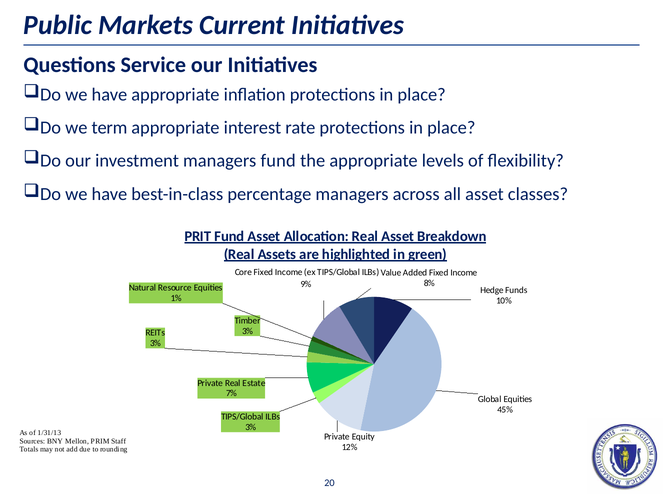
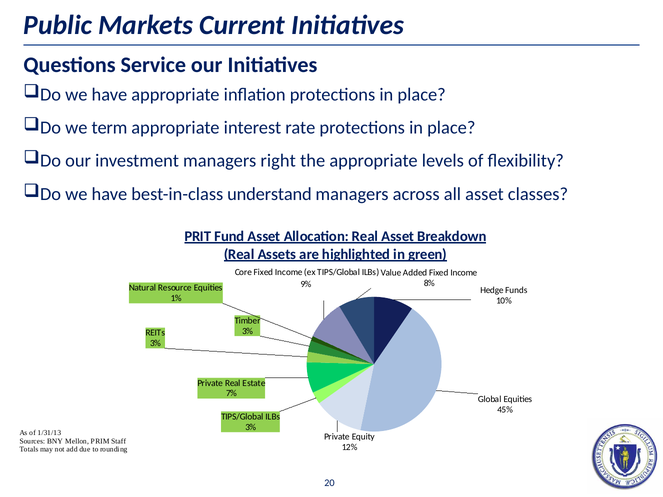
managers fund: fund -> right (278, 161)
percentage: percentage -> understand (269, 194)
